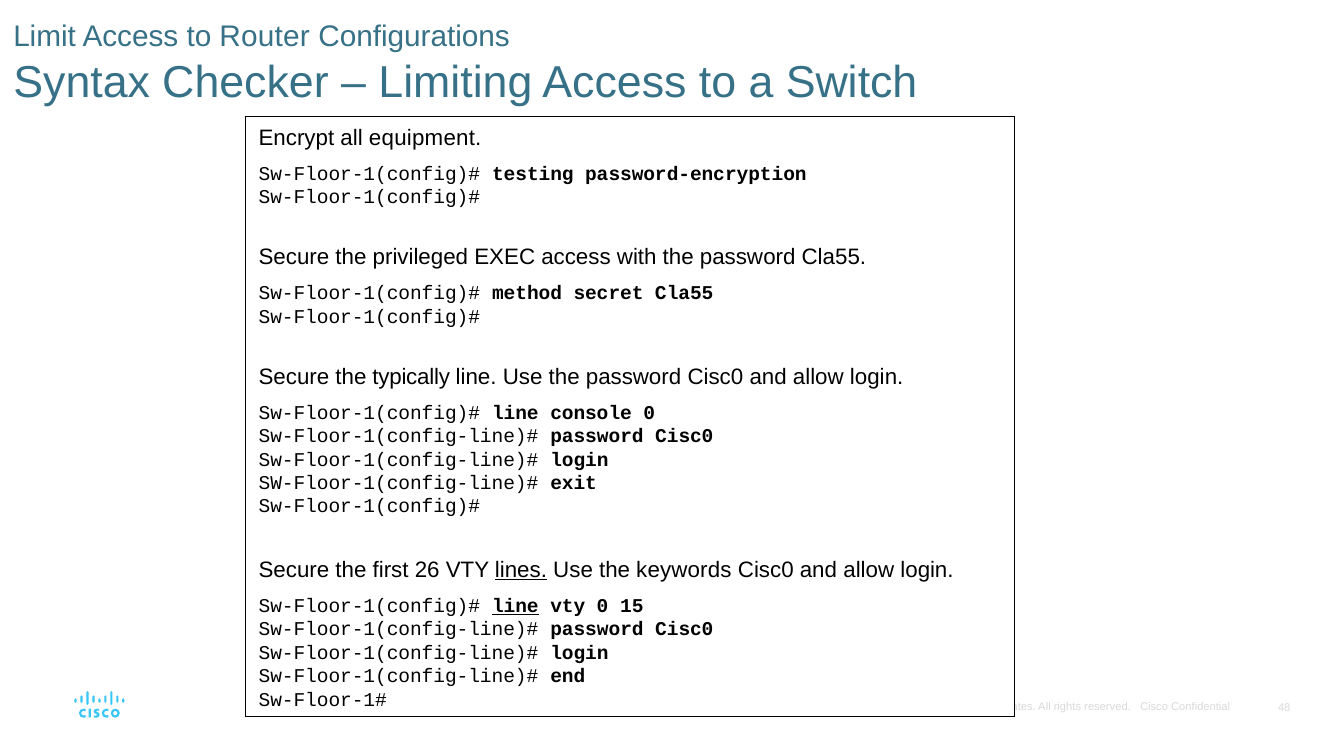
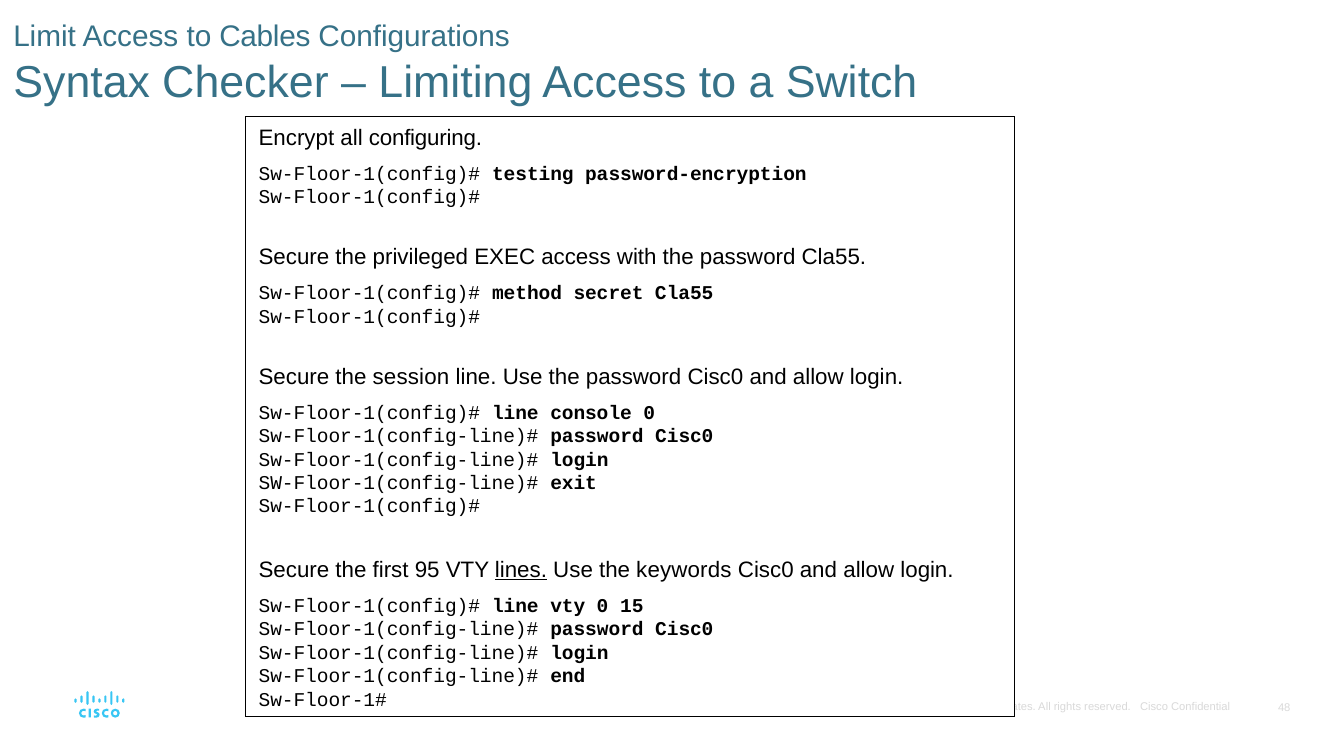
Router: Router -> Cables (265, 37)
equipment: equipment -> configuring (425, 138)
typically: typically -> session (411, 377)
26: 26 -> 95 (427, 570)
line underline: present -> none (515, 606)
